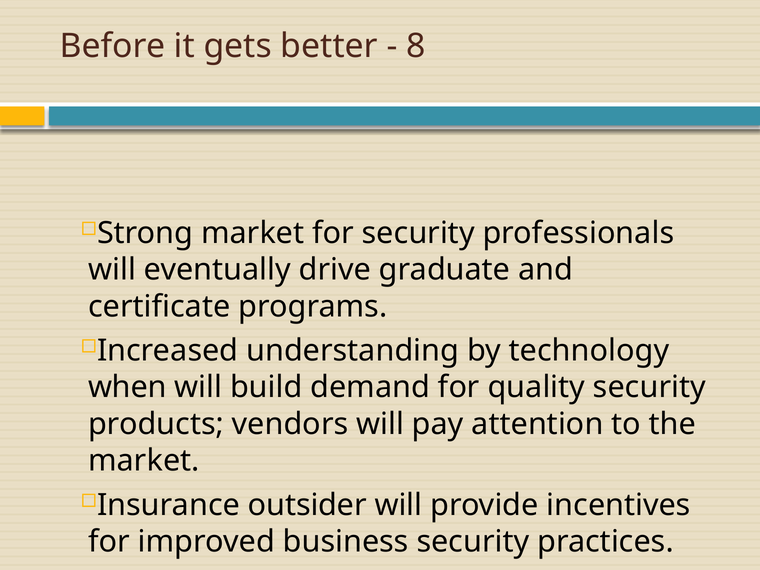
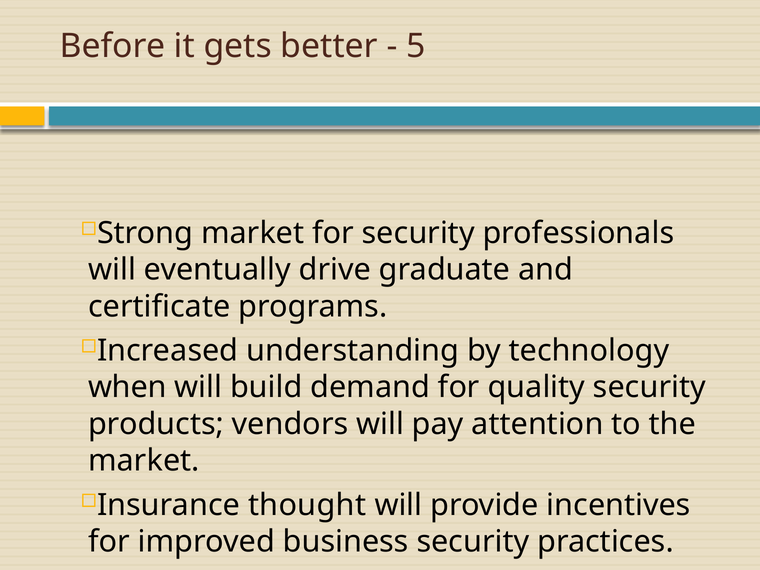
8: 8 -> 5 (416, 46)
outsider: outsider -> thought (307, 505)
